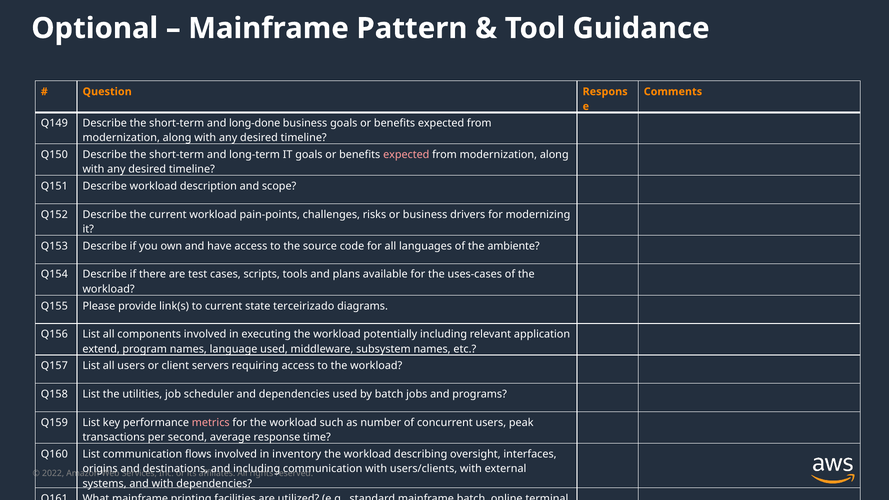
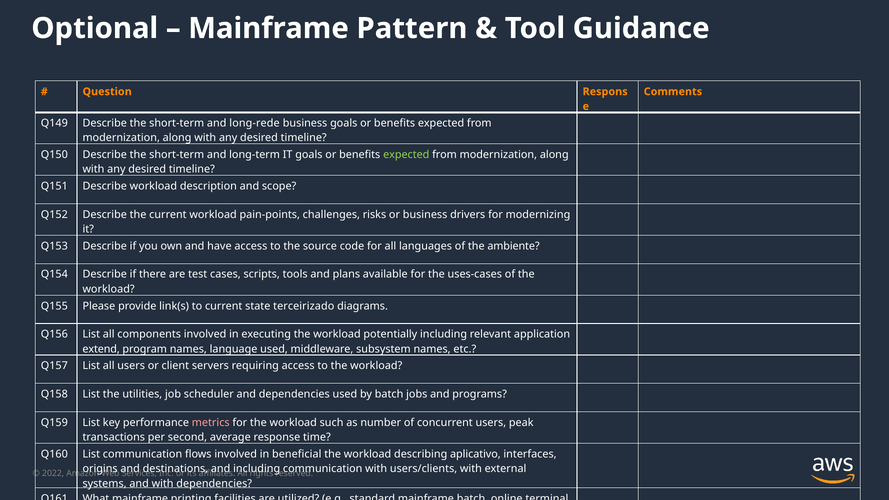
long-done: long-done -> long-rede (255, 123)
expected colour: pink -> light green (406, 155)
inventory: inventory -> beneficial (297, 454)
oversight: oversight -> aplicativo (475, 454)
